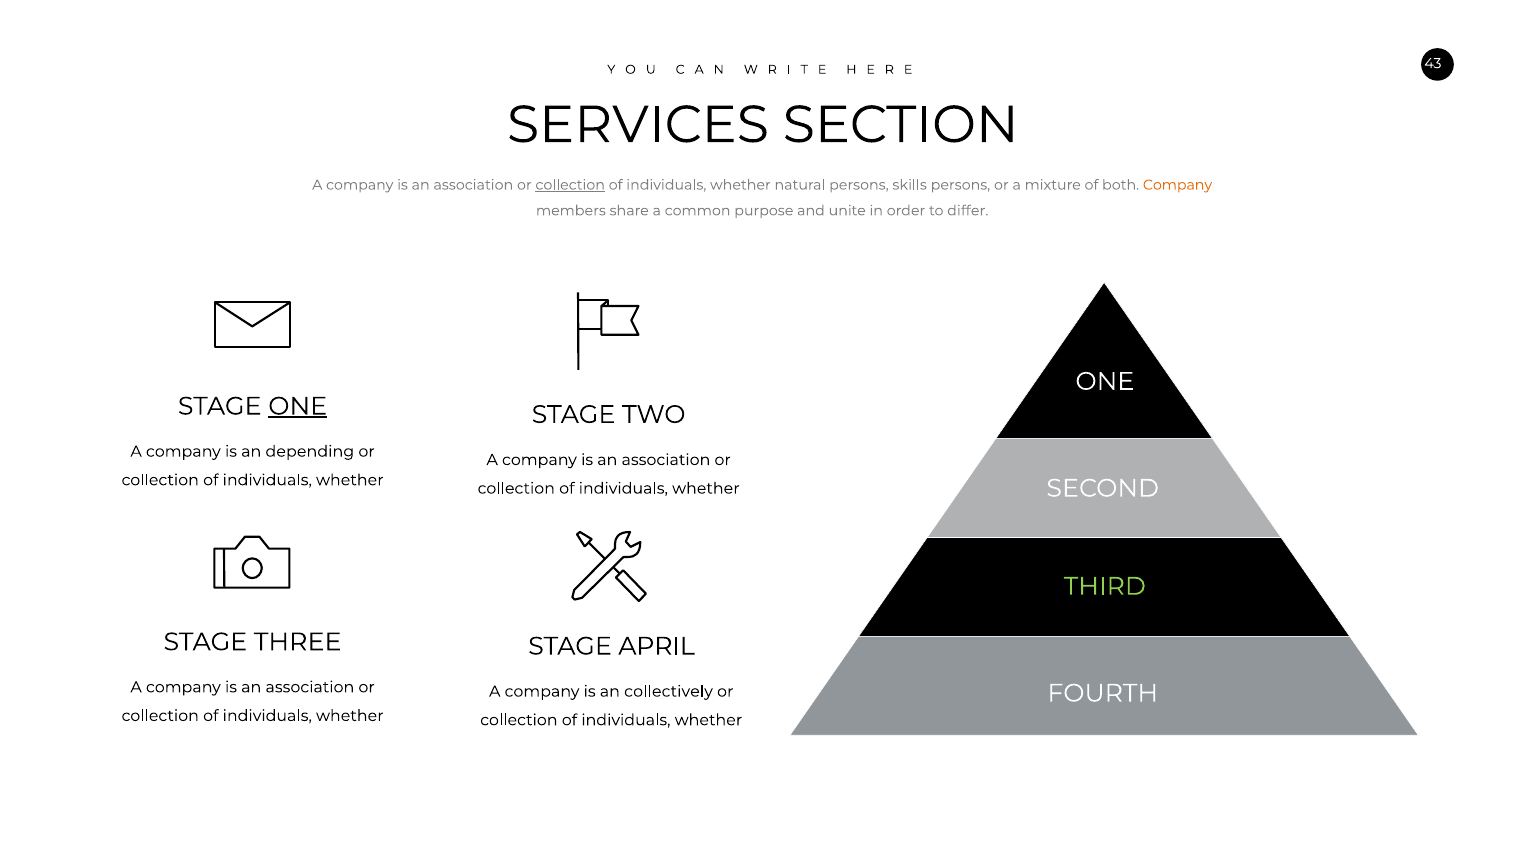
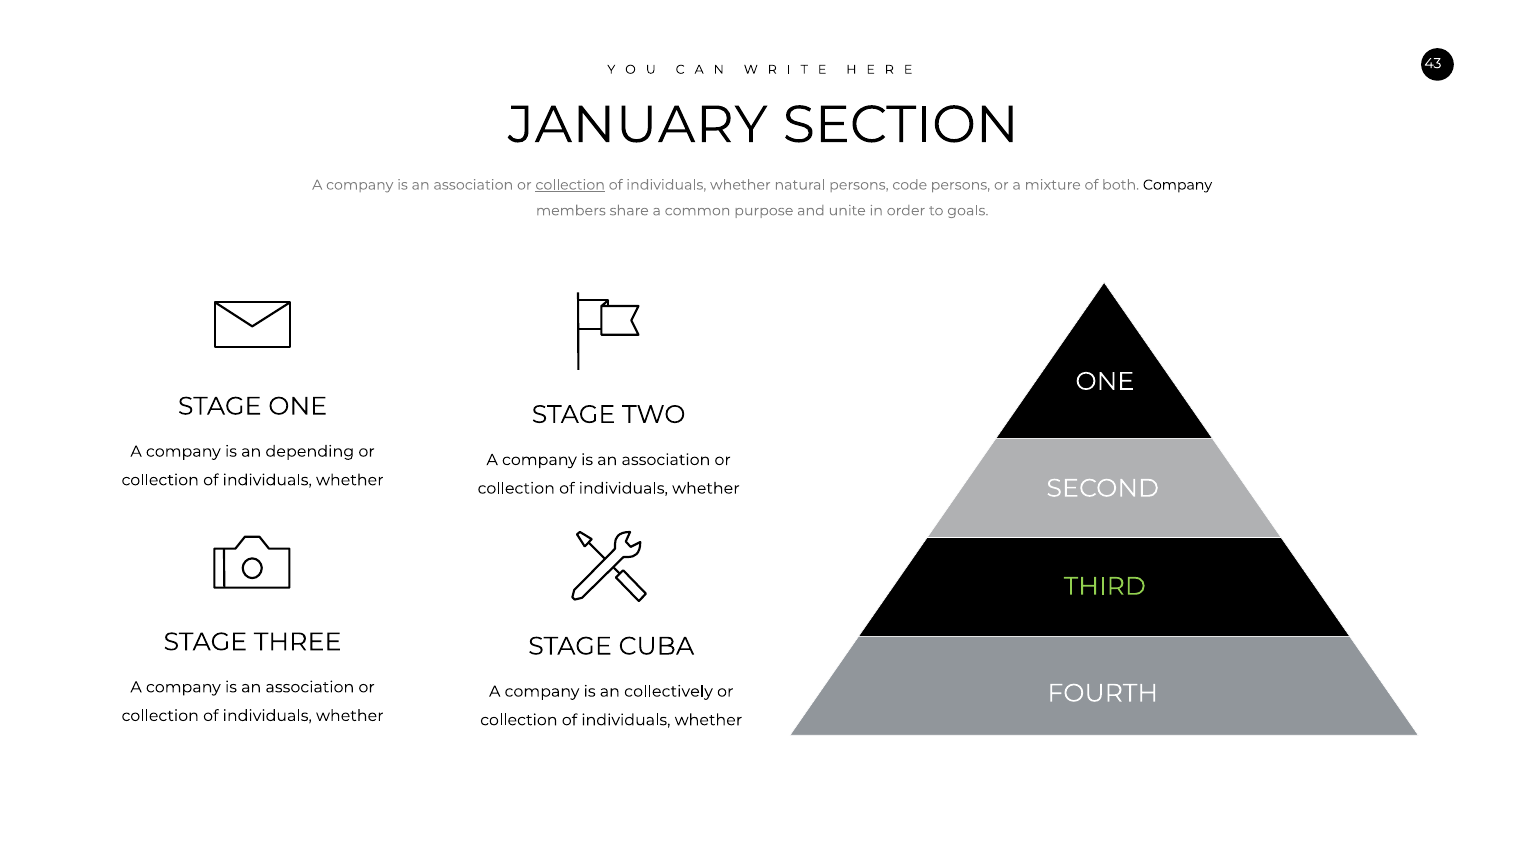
SERVICES: SERVICES -> JANUARY (638, 125)
skills: skills -> code (910, 185)
Company colour: orange -> black (1177, 185)
differ: differ -> goals (968, 211)
ONE underline: present -> none (298, 406)
APRIL: APRIL -> CUBA (656, 646)
